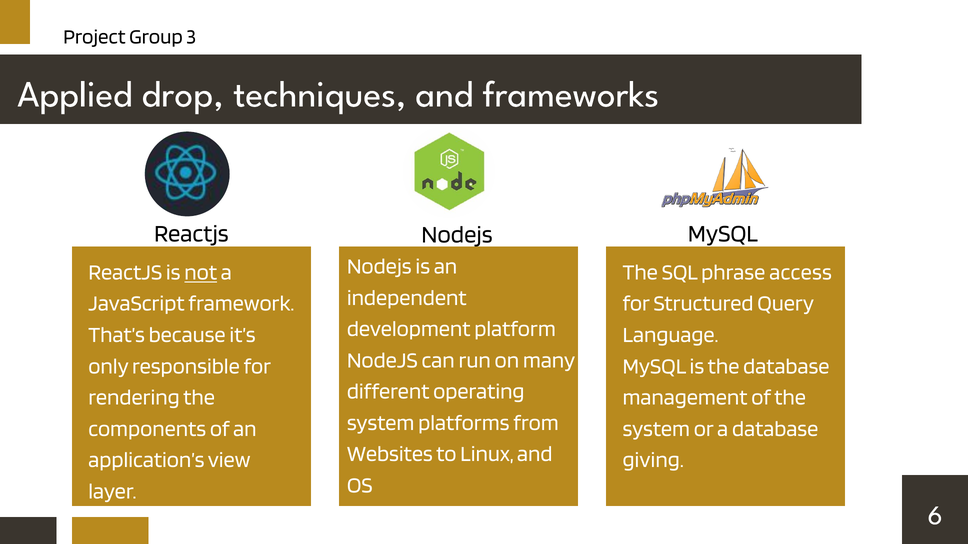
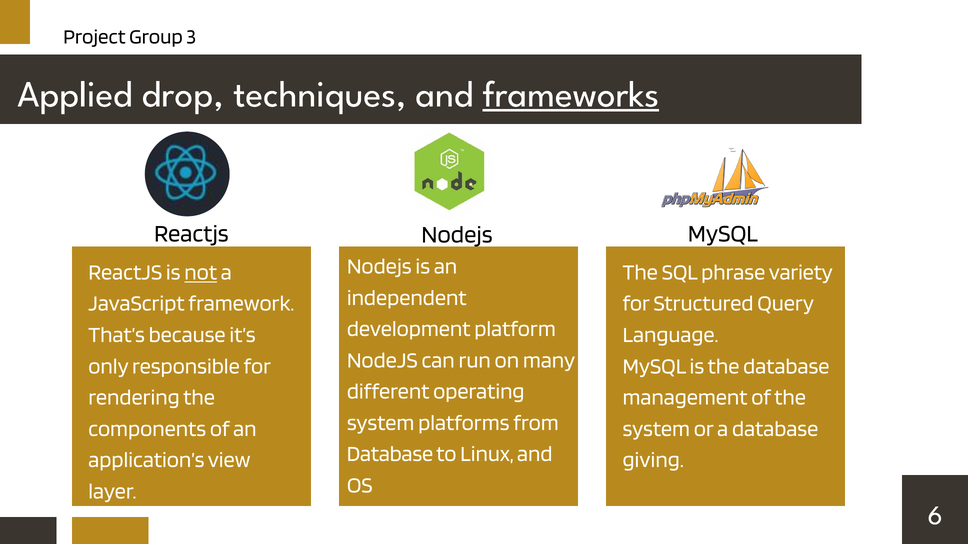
frameworks underline: none -> present (571, 94)
access: access -> variety (801, 273)
Websites: Websites -> Database (390, 454)
